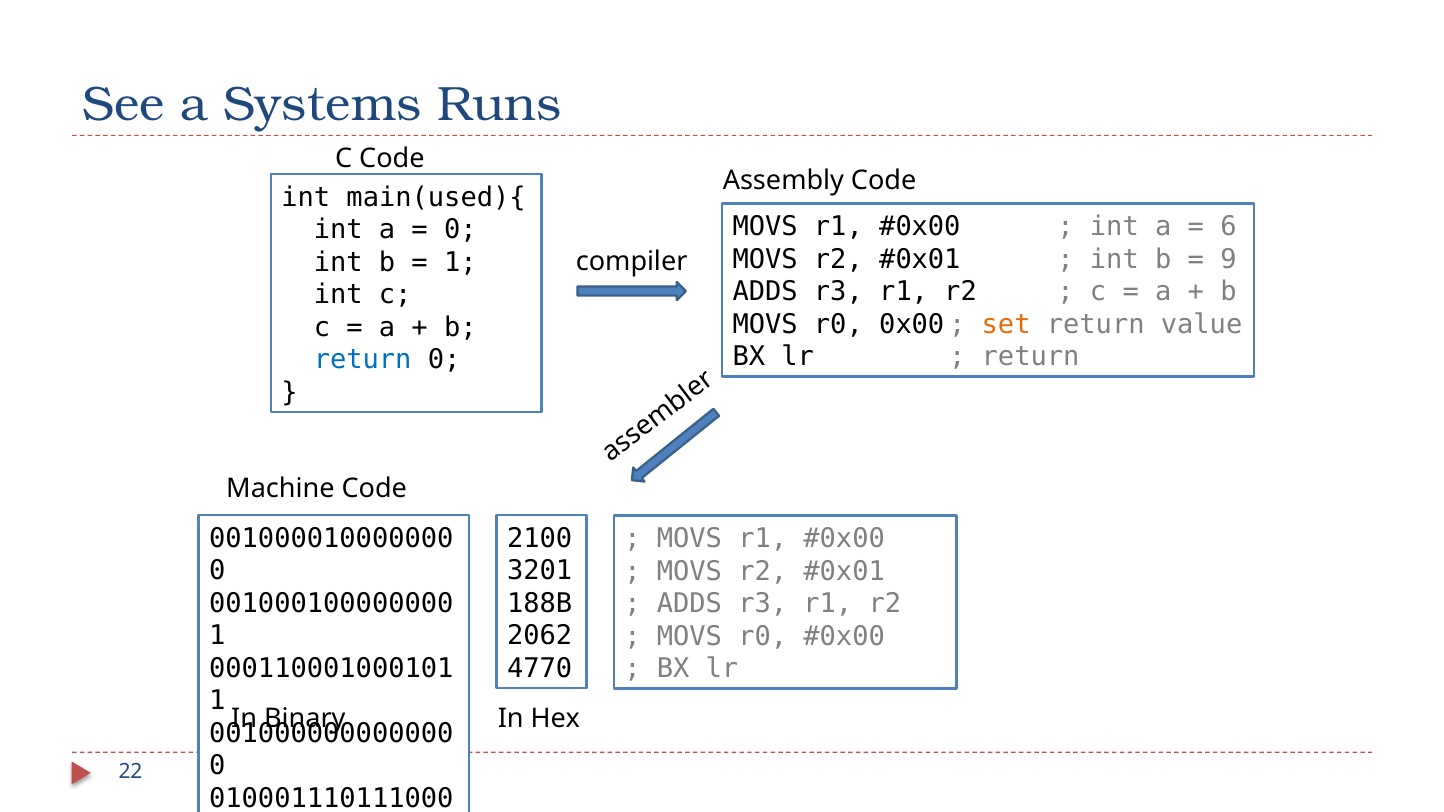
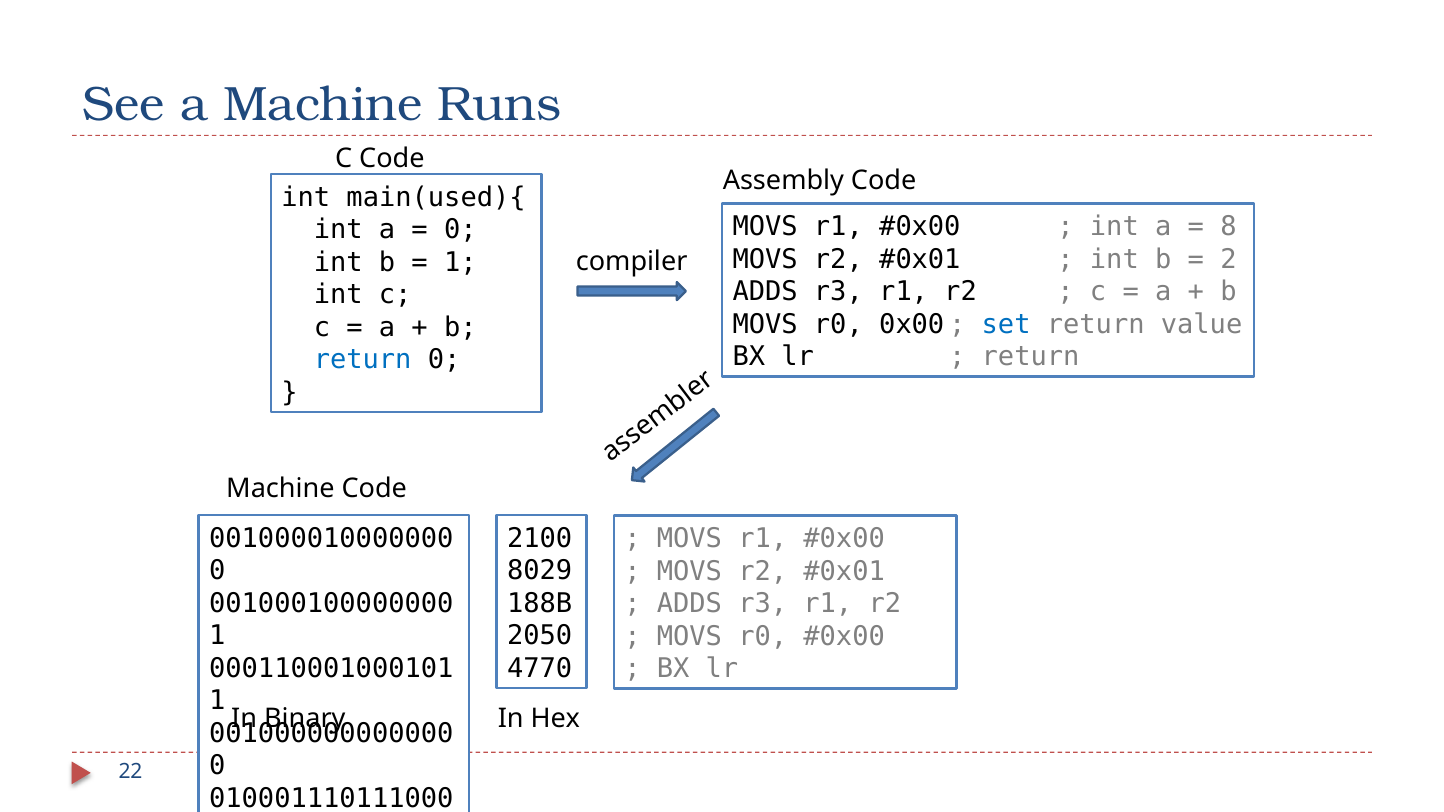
a Systems: Systems -> Machine (323, 104)
6: 6 -> 8 (1229, 227)
9: 9 -> 2 (1229, 260)
set colour: orange -> blue (1006, 325)
3201: 3201 -> 8029 (540, 571)
2062: 2062 -> 2050 (540, 636)
